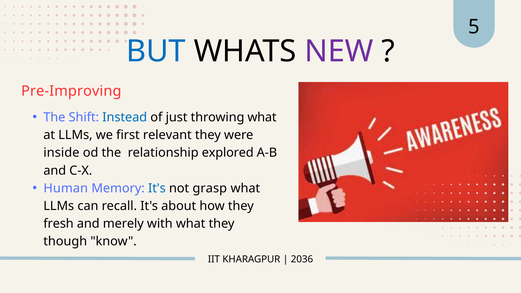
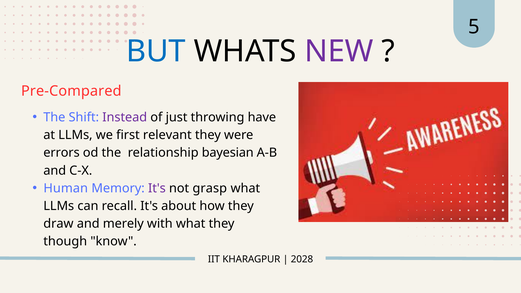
Pre-Improving: Pre-Improving -> Pre-Compared (71, 91)
Instead colour: blue -> purple (125, 117)
throwing what: what -> have (262, 117)
inside: inside -> errors (61, 153)
explored: explored -> bayesian (228, 153)
It's colour: blue -> purple (157, 188)
fresh: fresh -> draw (58, 224)
2036: 2036 -> 2028 (302, 259)
